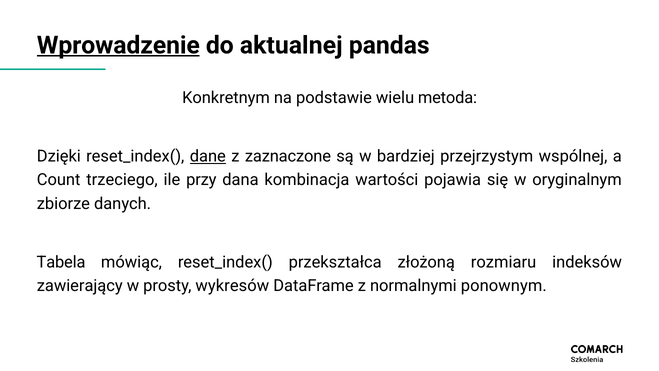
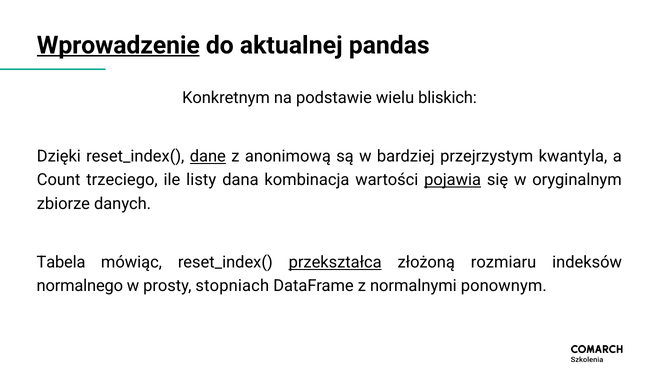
metoda: metoda -> bliskich (447, 98)
zaznaczone: zaznaczone -> anonimową (288, 156)
wspólnej: wspólnej -> kwantyla (573, 156)
przy: przy -> listy (201, 180)
pojawia underline: none -> present (453, 180)
przekształca underline: none -> present (335, 262)
zawierający: zawierający -> normalnego (80, 286)
wykresów: wykresów -> stopniach (232, 286)
